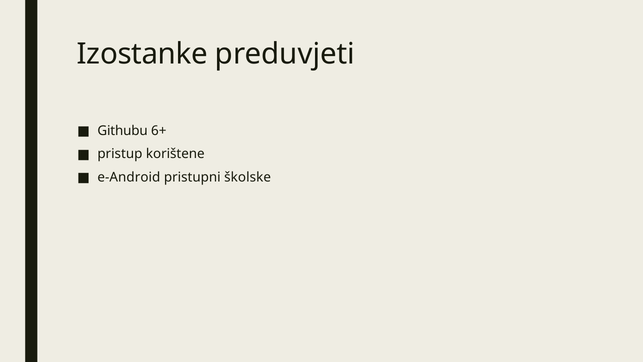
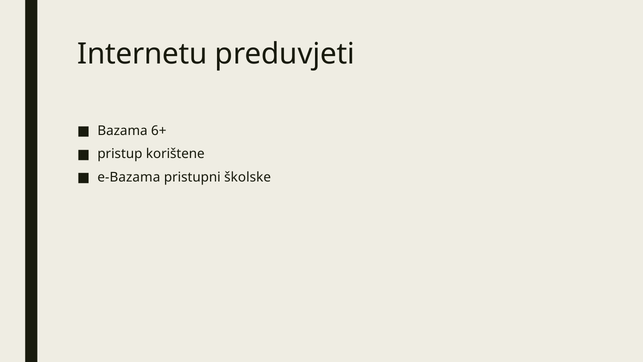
Izostanke: Izostanke -> Internetu (142, 54)
Githubu: Githubu -> Bazama (123, 131)
e-Android: e-Android -> e-Bazama (129, 177)
